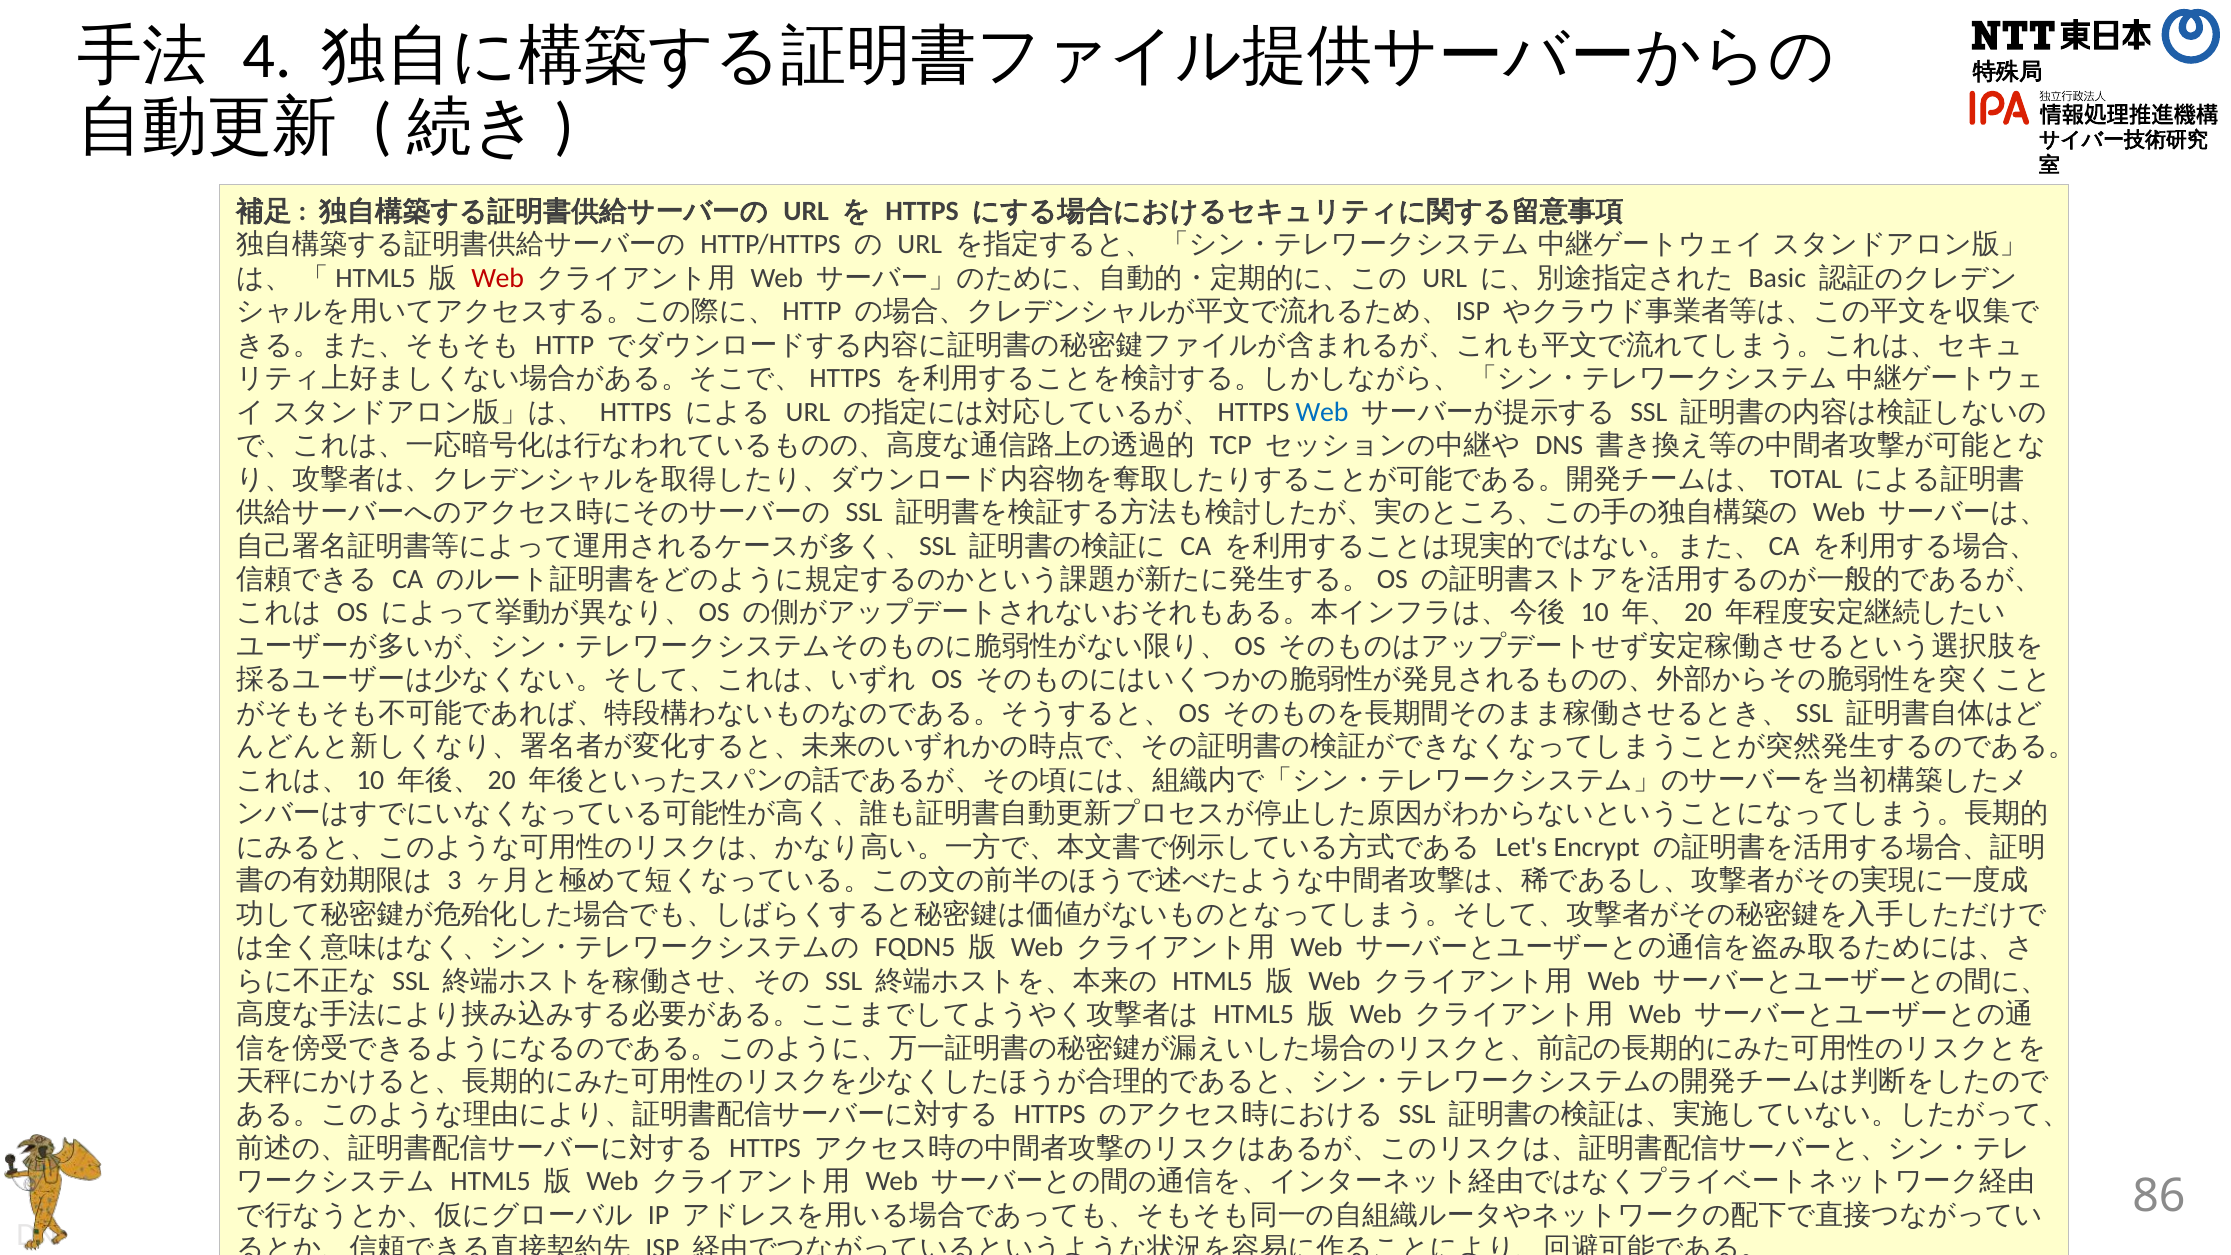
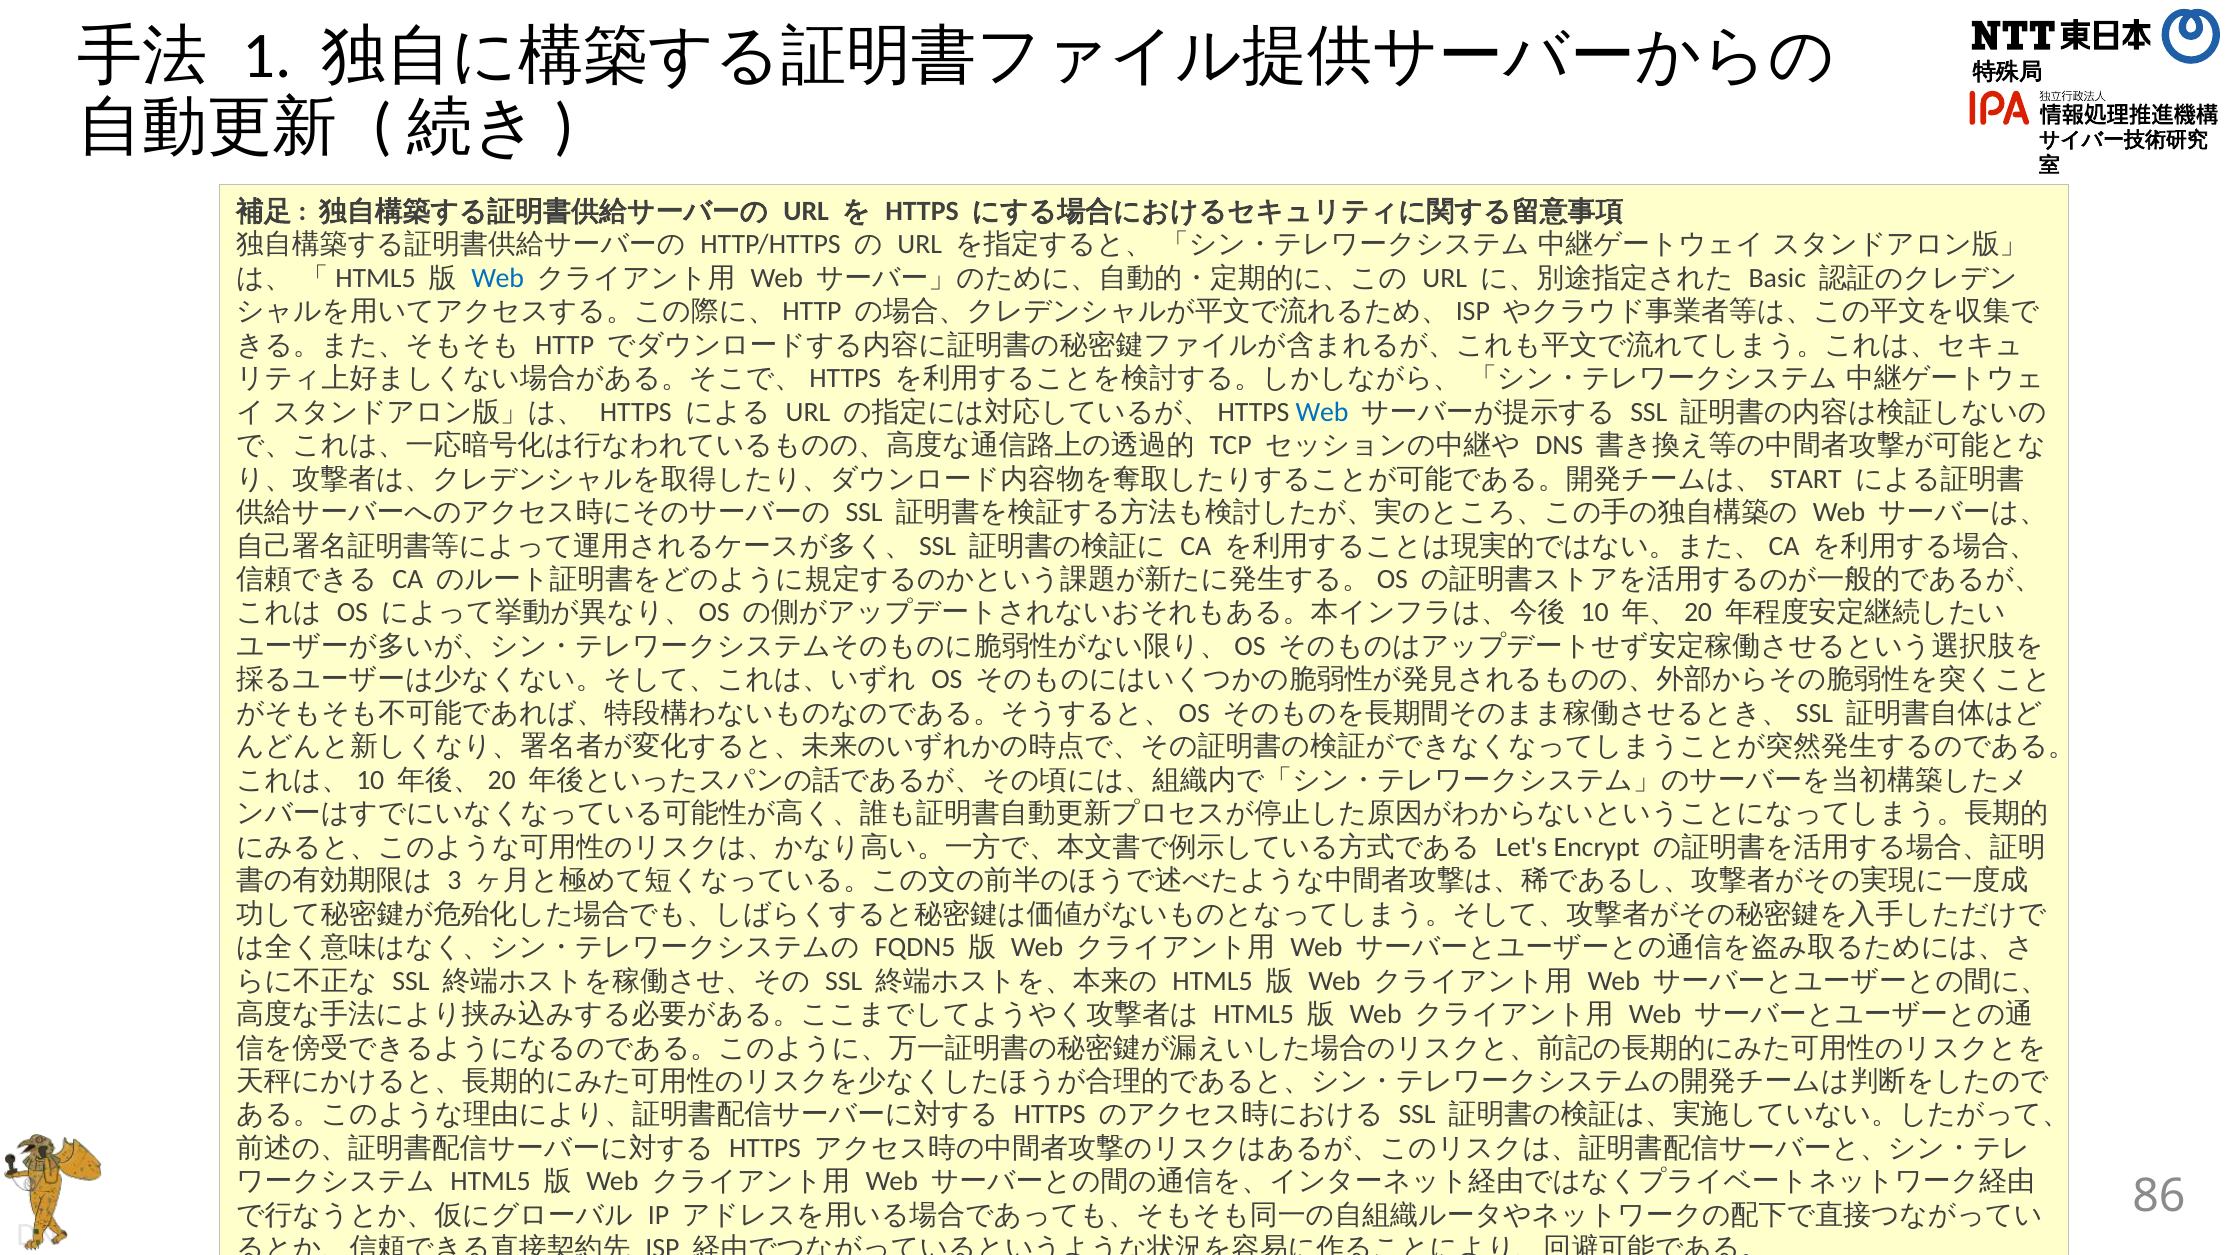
4: 4 -> 1 (267, 56)
Web colour: red -> blue (498, 278)
TOTAL: TOTAL -> START (1806, 479)
